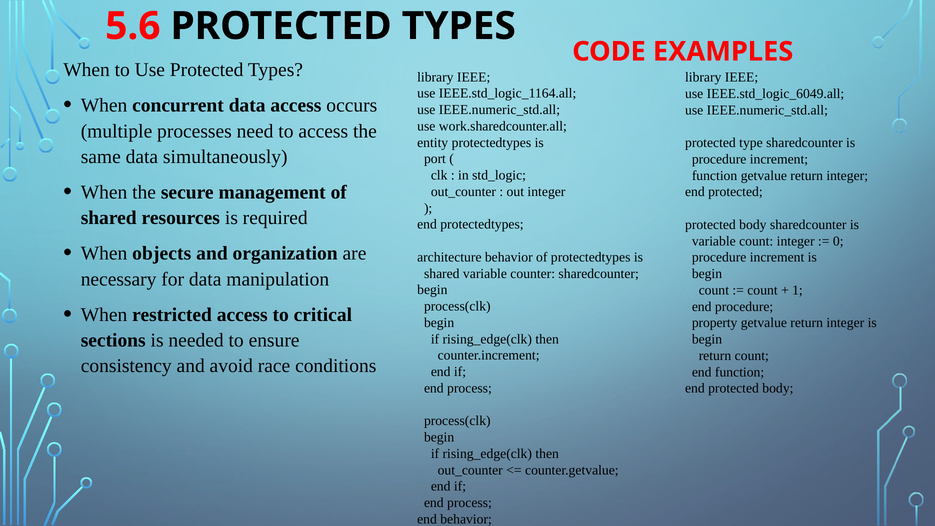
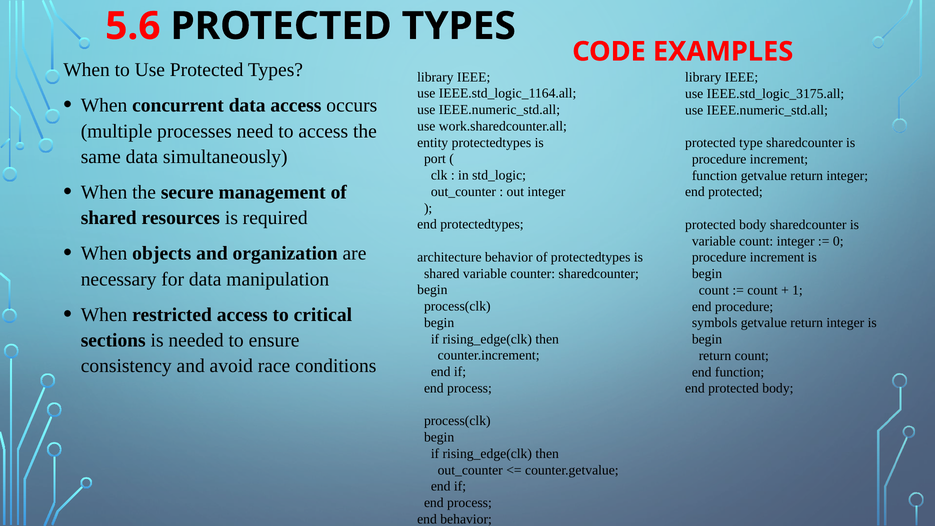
IEEE.std_logic_6049.all: IEEE.std_logic_6049.all -> IEEE.std_logic_3175.all (775, 94)
property: property -> symbols (715, 323)
